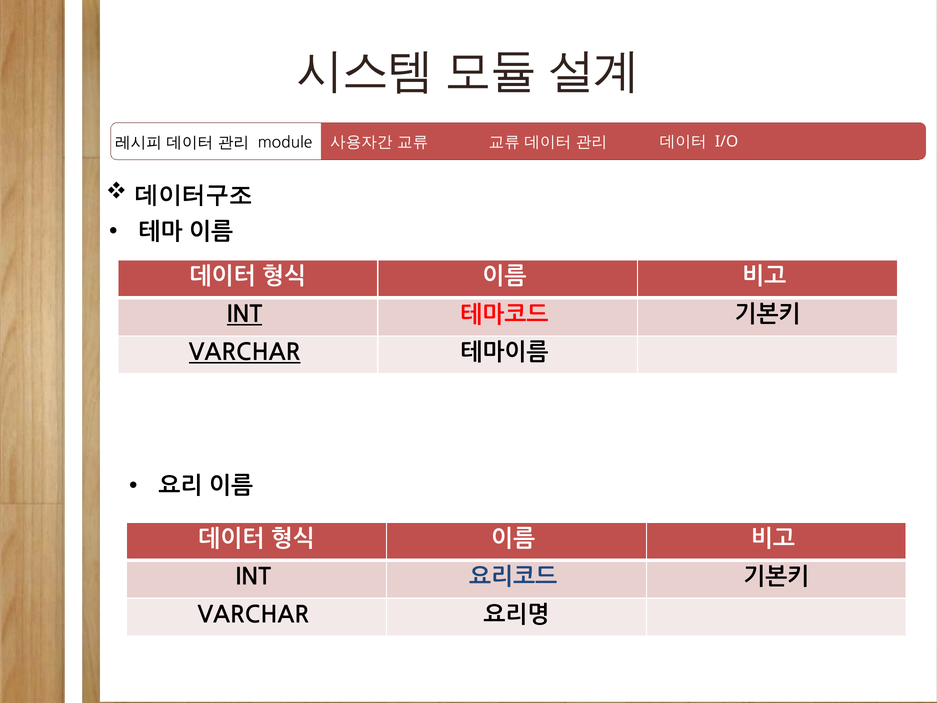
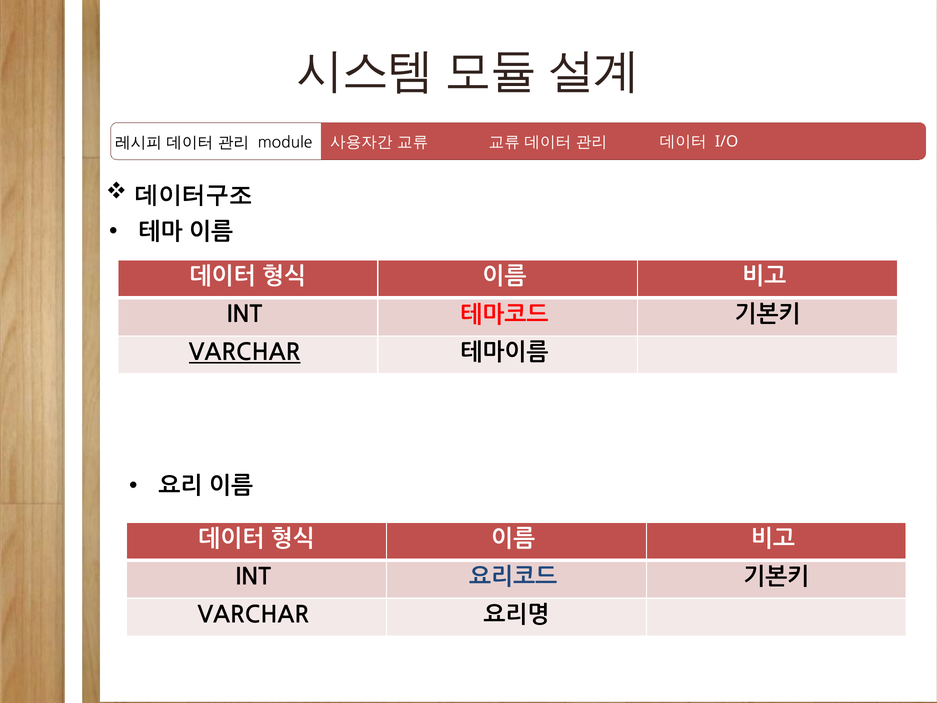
INT underline: present -> none (245, 314)
